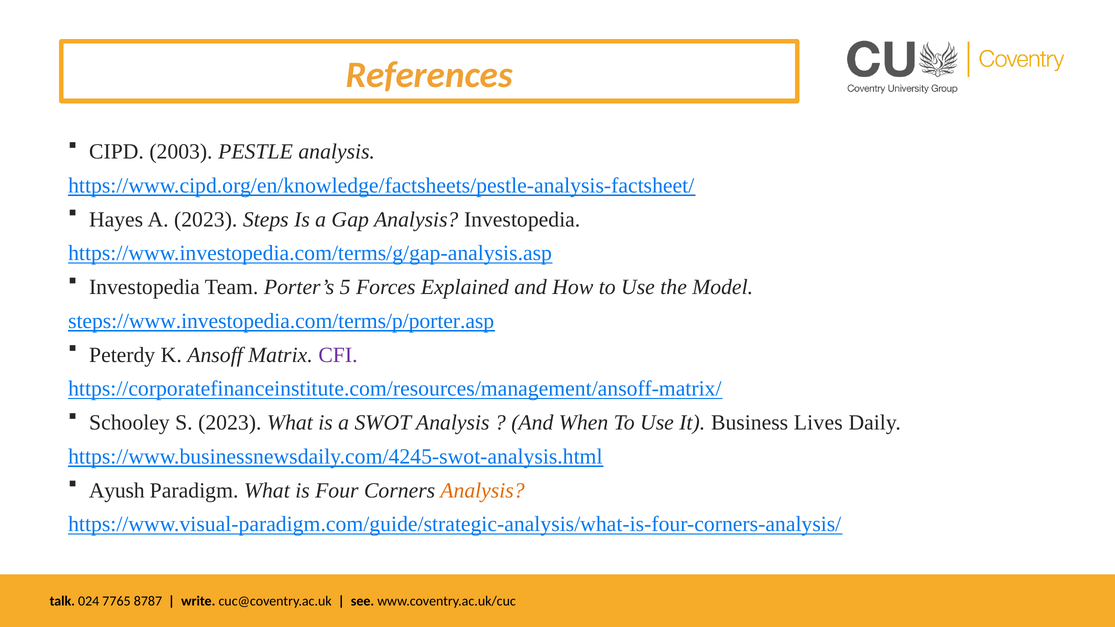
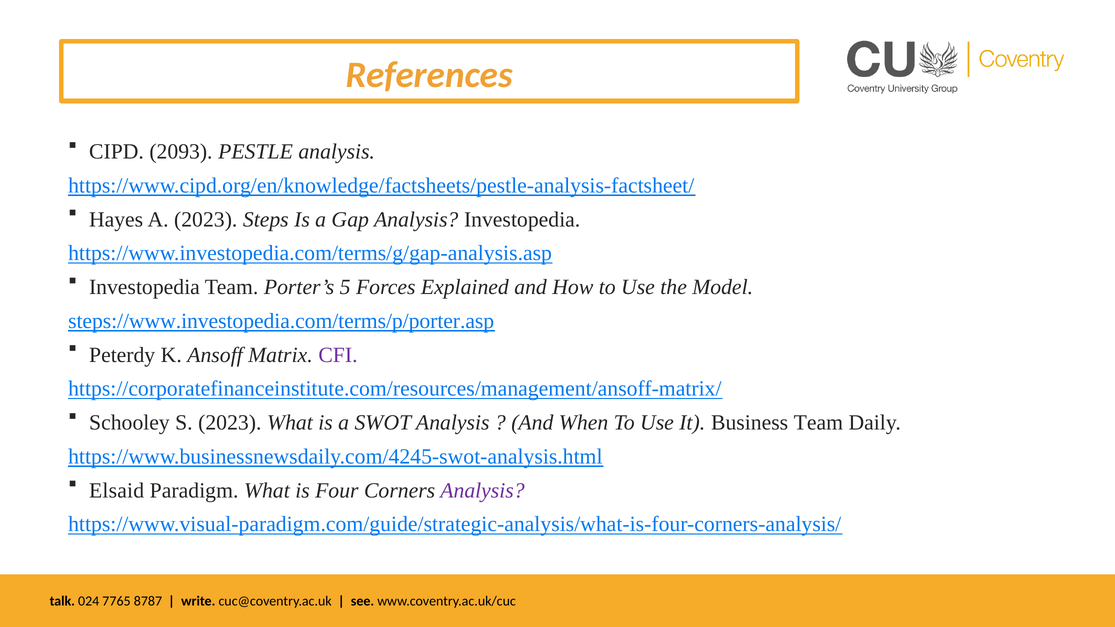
2003: 2003 -> 2093 (181, 152)
Business Lives: Lives -> Team (818, 423)
Ayush: Ayush -> Elsaid (117, 491)
Analysis colour: orange -> purple (482, 491)
